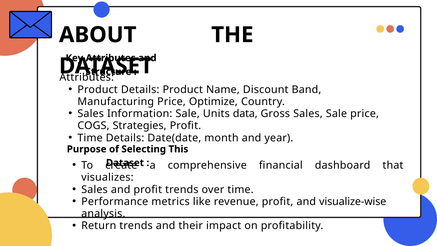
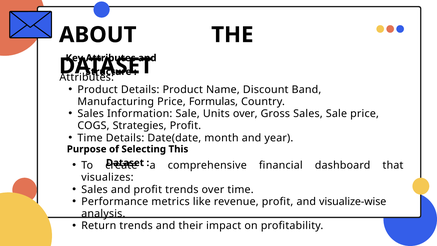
Optimize: Optimize -> Formulas (213, 102)
Units data: data -> over (245, 114)
